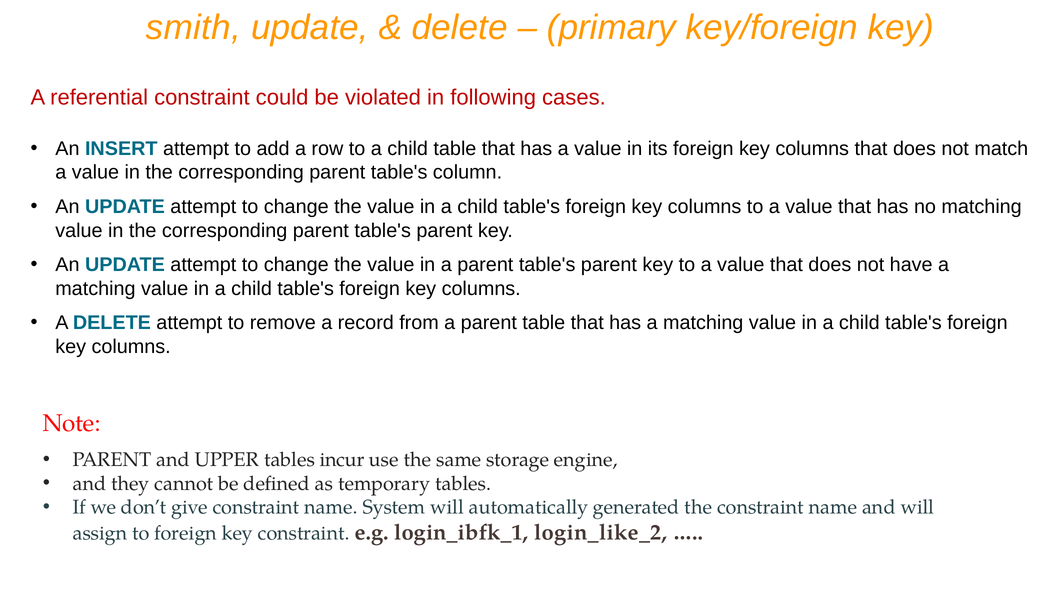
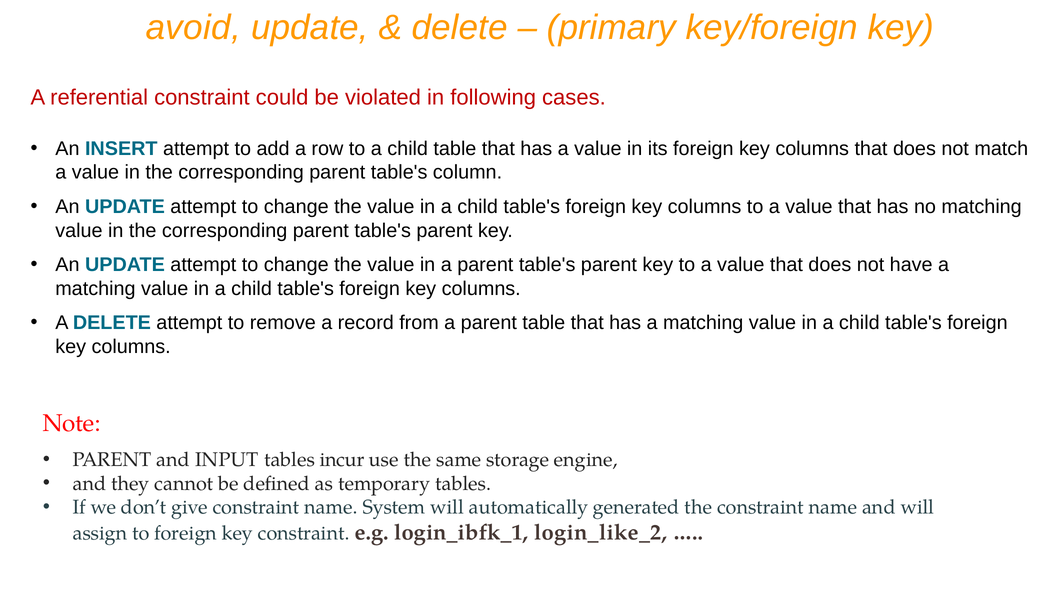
smith: smith -> avoid (193, 27)
UPPER: UPPER -> INPUT (227, 460)
